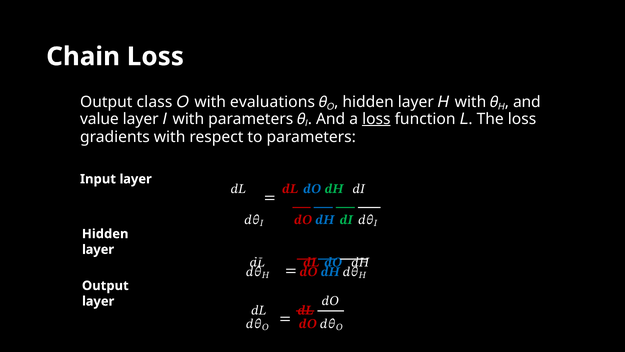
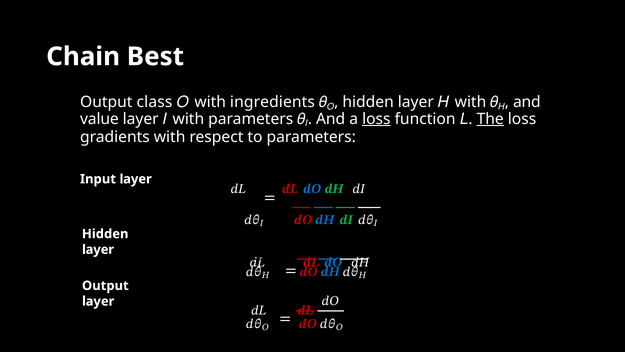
Chain Loss: Loss -> Best (155, 57)
evaluations: evaluations -> ingredients (272, 102)
The underline: none -> present (490, 119)
